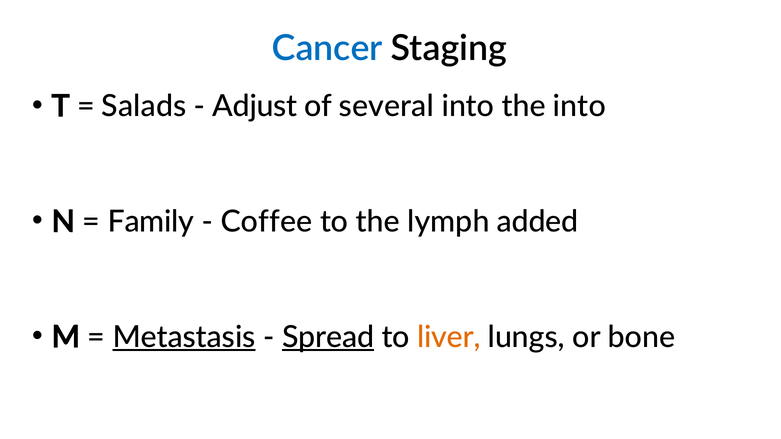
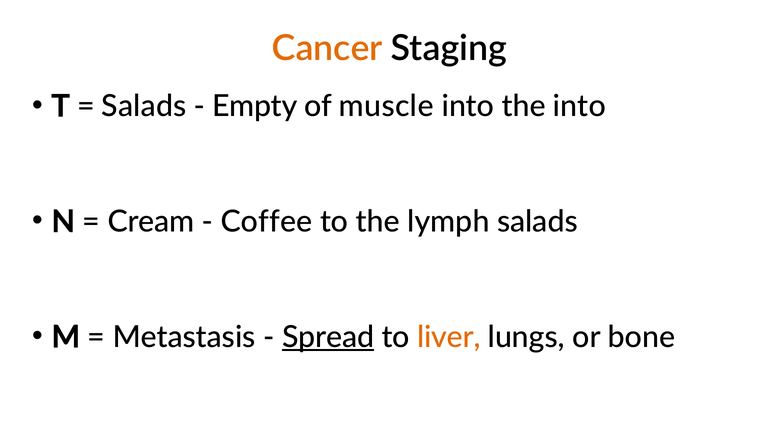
Cancer colour: blue -> orange (327, 48)
Adjust: Adjust -> Empty (255, 106)
several: several -> muscle (386, 106)
Family: Family -> Cream (151, 222)
lymph added: added -> salads (537, 222)
Metastasis underline: present -> none (184, 337)
